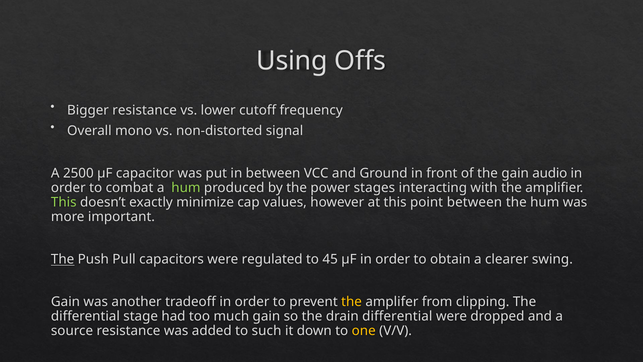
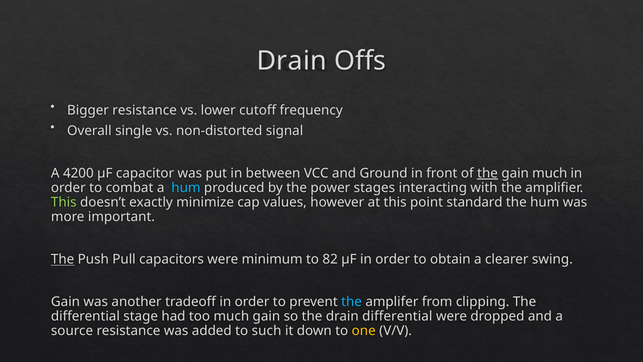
Using: Using -> Drain (292, 61)
mono: mono -> single (134, 131)
2500: 2500 -> 4200 (78, 173)
the underline: none -> present (488, 173)
gain audio: audio -> much (550, 173)
hum colour: light green -> light blue (186, 188)
point between: between -> standard (475, 202)
regulated: regulated -> minimum (272, 259)
45: 45 -> 82 (330, 259)
the colour: yellow -> light blue (352, 302)
